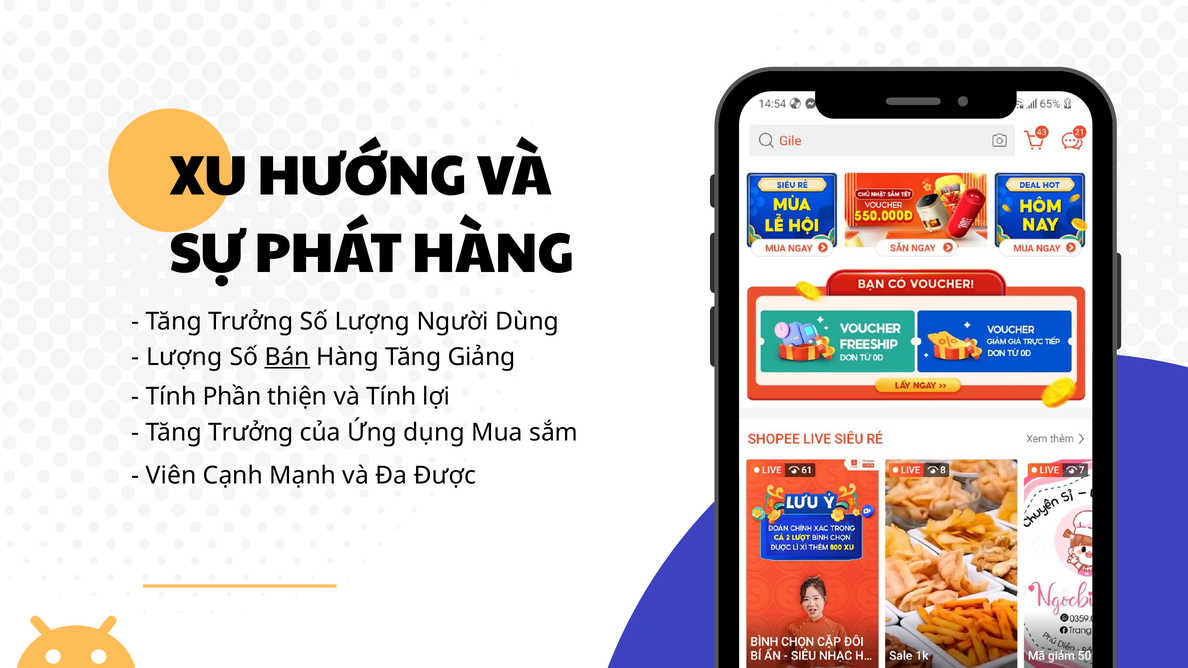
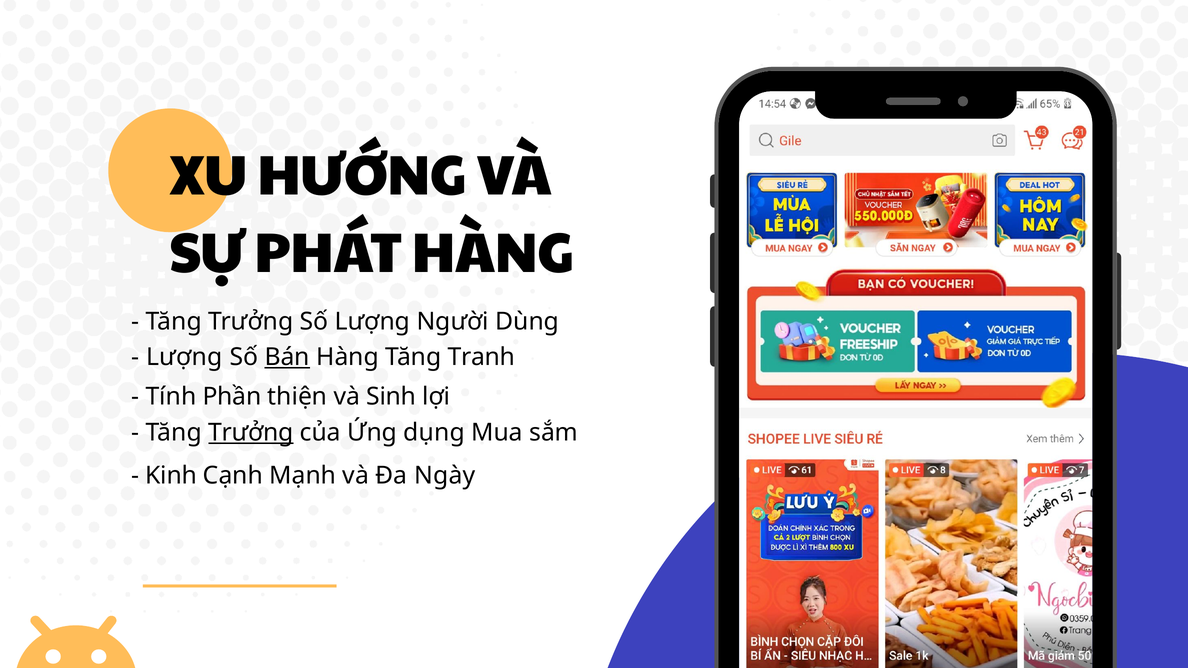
Giảng: Giảng -> Tranh (481, 357)
và Tính: Tính -> Sinh (391, 397)
Trưởng underline: none -> present (251, 433)
Viên: Viên -> Kinh (171, 476)
Được: Được -> Ngày (445, 476)
